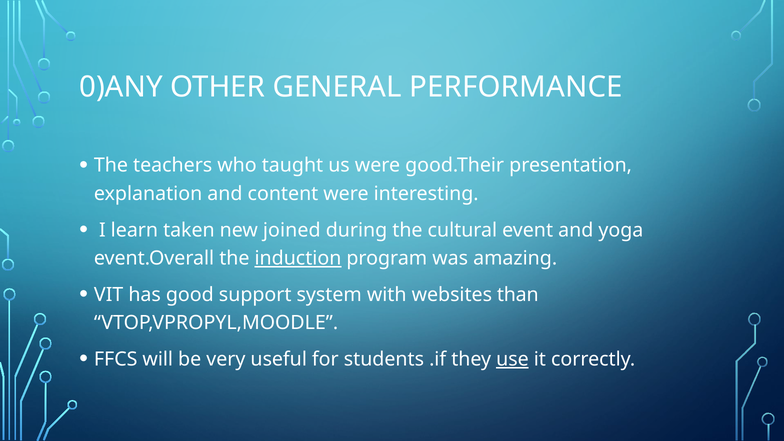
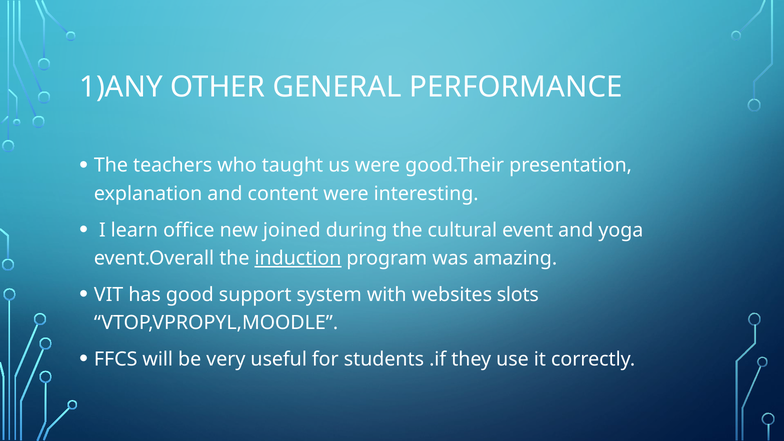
0)ANY: 0)ANY -> 1)ANY (121, 87)
taken: taken -> office (189, 230)
than: than -> slots (518, 295)
use underline: present -> none (512, 359)
